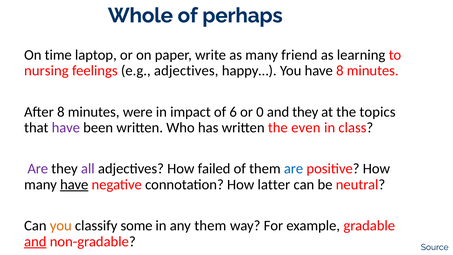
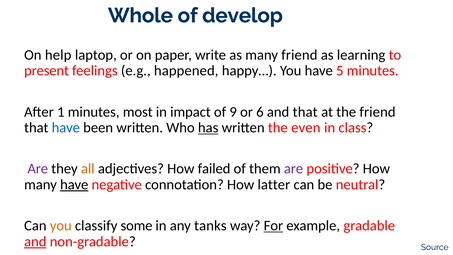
perhaps: perhaps -> develop (242, 16)
time: time -> help (58, 55)
nursing: nursing -> present (47, 71)
e.g adjectives: adjectives -> happened (186, 71)
have 8: 8 -> 5 (340, 71)
After 8: 8 -> 1 (61, 112)
were: were -> most (138, 112)
6: 6 -> 9 (233, 112)
0: 0 -> 6 (260, 112)
and they: they -> that (305, 112)
the topics: topics -> friend (378, 112)
have colour: purple -> blue (66, 128)
has underline: none -> present (208, 128)
all colour: purple -> orange (88, 169)
are colour: blue -> purple (294, 169)
any them: them -> tanks (210, 226)
For underline: none -> present (273, 226)
